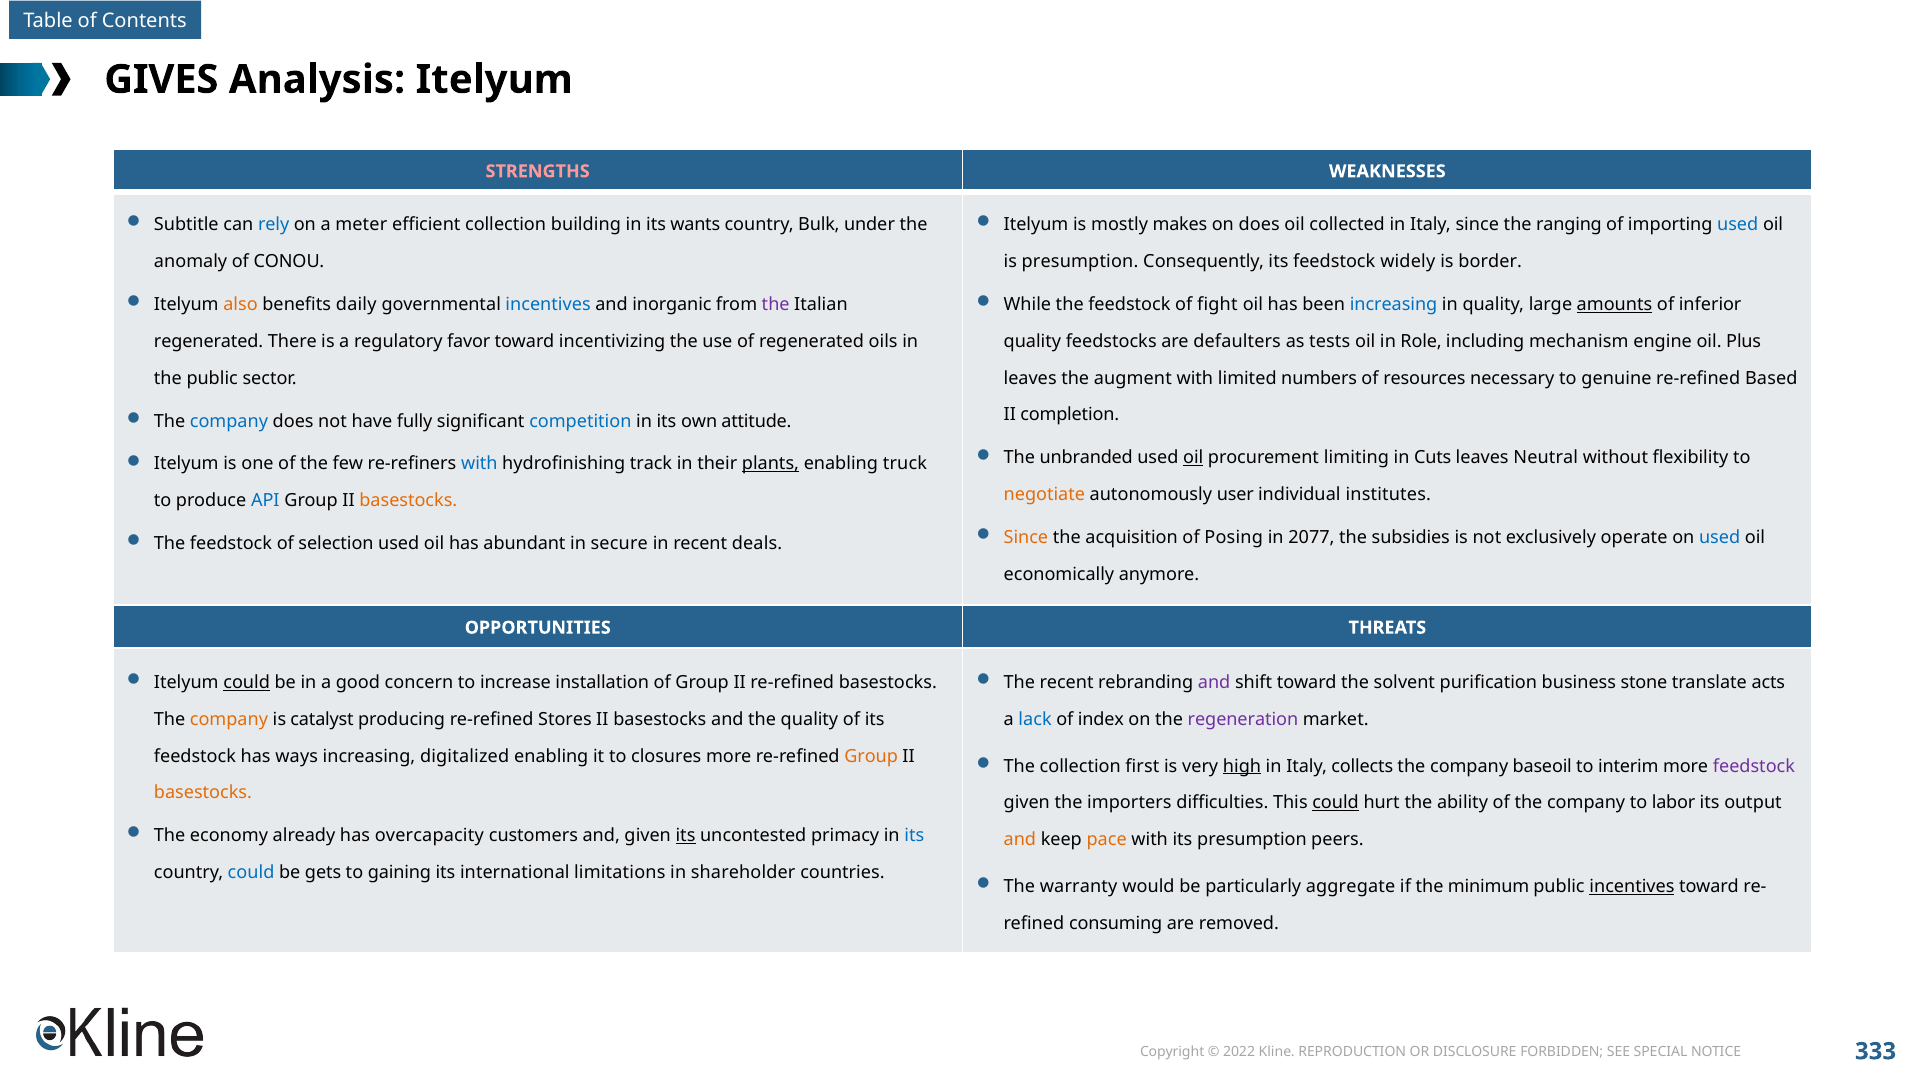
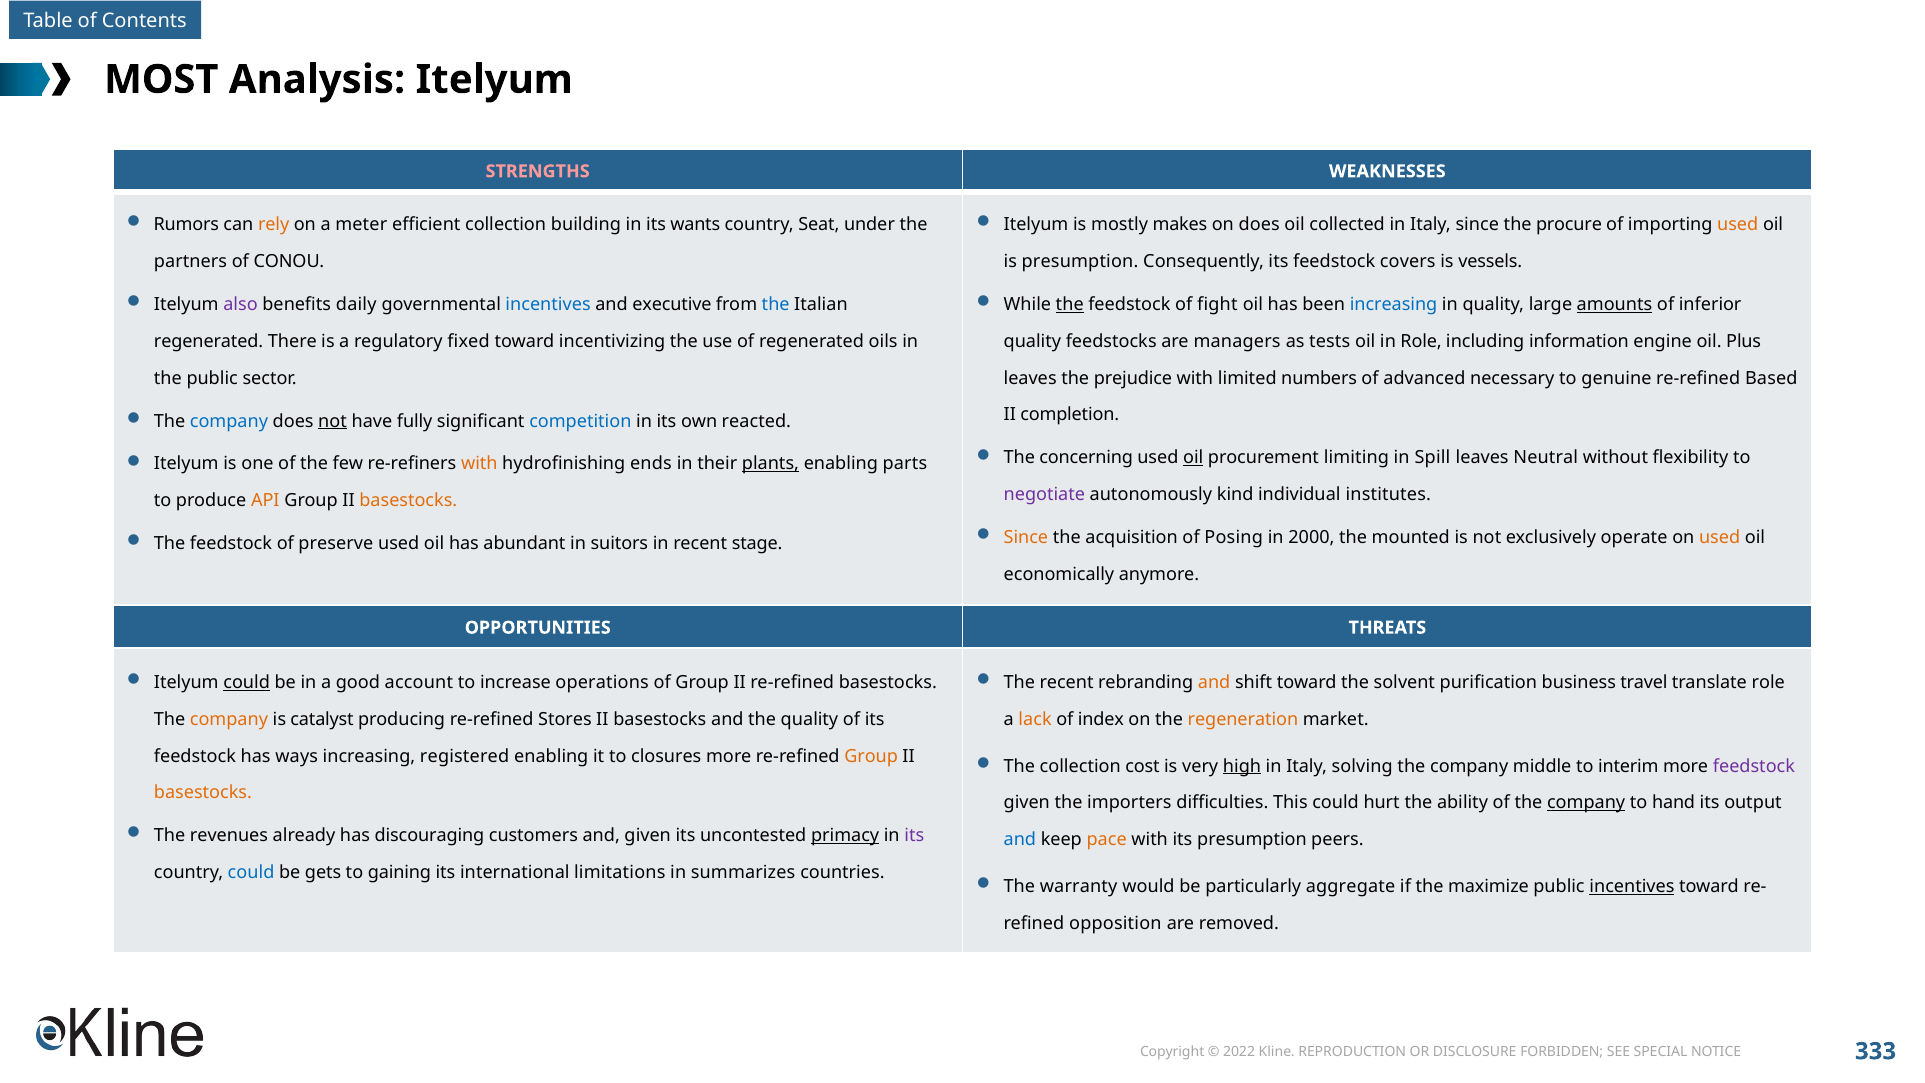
GIVES: GIVES -> MOST (161, 80)
Subtitle: Subtitle -> Rumors (186, 225)
rely colour: blue -> orange (274, 225)
Bulk: Bulk -> Seat (819, 225)
ranging: ranging -> procure (1569, 225)
used colour: blue -> orange (1738, 225)
anomaly: anomaly -> partners (191, 262)
widely: widely -> covers (1408, 262)
border: border -> vessels (1490, 262)
also colour: orange -> purple (241, 304)
inorganic: inorganic -> executive (672, 304)
the colour: purple -> blue (776, 304)
the underline: none -> present (1070, 304)
favor: favor -> fixed (469, 341)
defaulters: defaulters -> managers (1237, 341)
mechanism: mechanism -> information (1579, 341)
augment: augment -> prejudice (1133, 378)
resources: resources -> advanced (1424, 378)
not underline: none -> present (333, 421)
attitude: attitude -> reacted (756, 421)
unbranded: unbranded -> concerning (1086, 458)
Cuts: Cuts -> Spill (1433, 458)
with colour: blue -> orange (479, 464)
track: track -> ends (651, 464)
truck: truck -> parts (905, 464)
negotiate colour: orange -> purple (1044, 495)
user: user -> kind (1235, 495)
API colour: blue -> orange (265, 501)
2077: 2077 -> 2000 (1311, 537)
subsidies: subsidies -> mounted (1411, 537)
used colour: blue -> orange (1720, 537)
selection: selection -> preserve (336, 544)
secure: secure -> suitors (619, 544)
deals: deals -> stage (757, 544)
concern: concern -> account (419, 682)
installation: installation -> operations (602, 682)
and colour: purple -> orange (1214, 682)
stone: stone -> travel (1644, 682)
translate acts: acts -> role (1768, 682)
lack colour: blue -> orange (1035, 719)
regeneration colour: purple -> orange (1243, 719)
digitalized: digitalized -> registered (465, 756)
first: first -> cost (1142, 766)
collects: collects -> solving (1362, 766)
baseoil: baseoil -> middle (1542, 766)
could underline: present -> none (1336, 803)
company underline: none -> present (1586, 803)
labor: labor -> hand (1674, 803)
economy: economy -> revenues (229, 836)
overcapacity: overcapacity -> discouraging (429, 836)
its underline: present -> none (685, 836)
primacy underline: none -> present (845, 836)
its colour: blue -> purple (914, 836)
and colour: orange -> blue (1020, 840)
shareholder: shareholder -> summarizes (743, 872)
minimum: minimum -> maximize (1488, 887)
consuming: consuming -> opposition (1115, 923)
